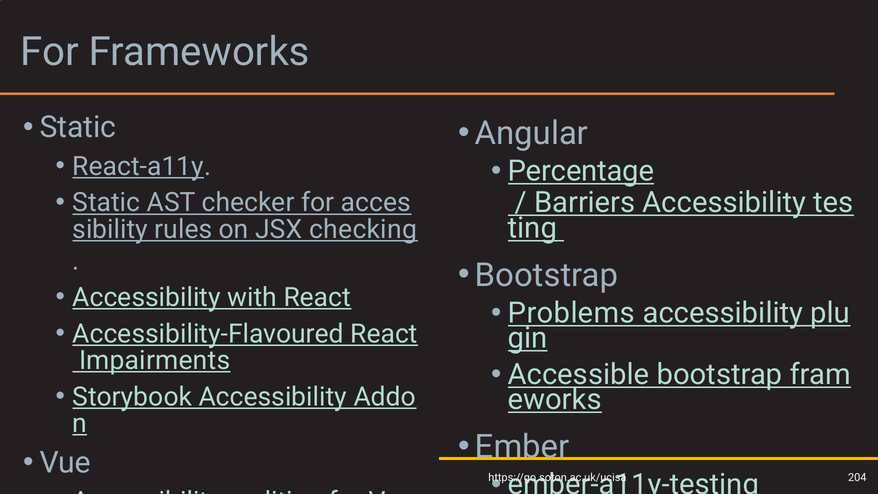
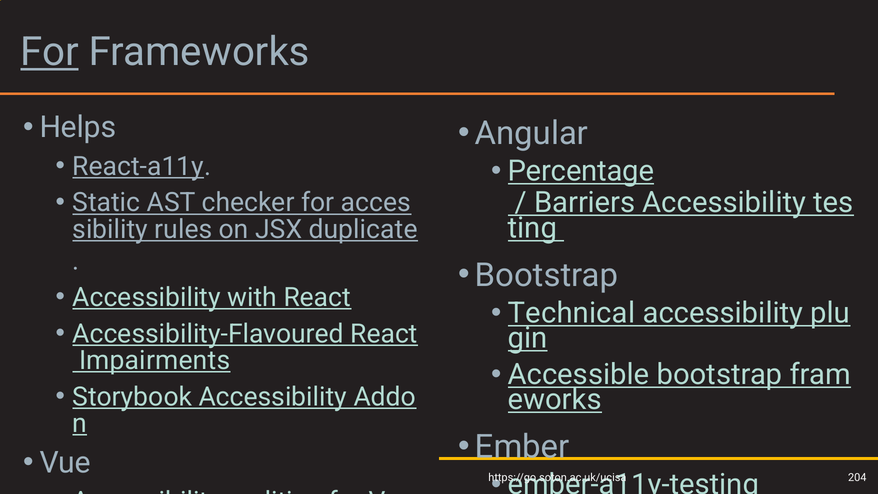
For underline: none -> present (50, 52)
Static: Static -> Helps (78, 127)
checking: checking -> duplicate (363, 229)
Problems: Problems -> Technical (571, 313)
